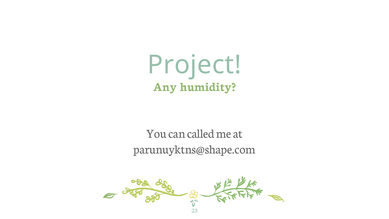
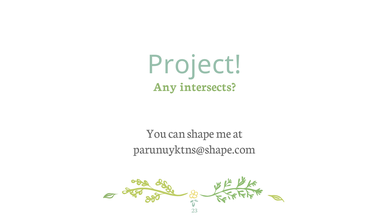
humidity: humidity -> intersects (208, 87)
called: called -> shape (201, 134)
